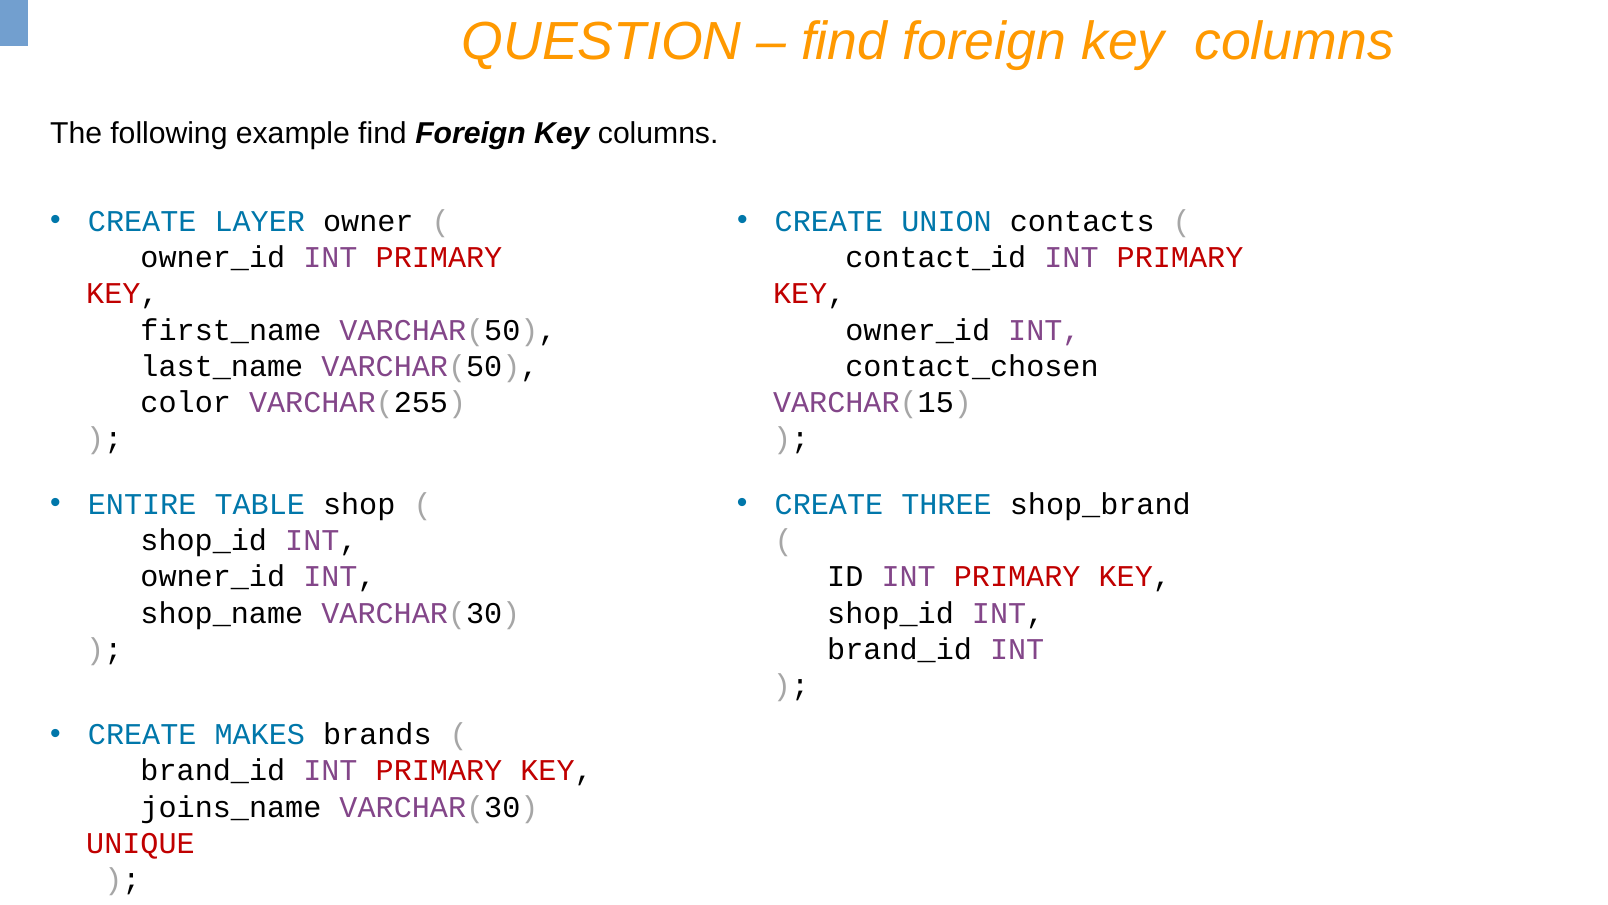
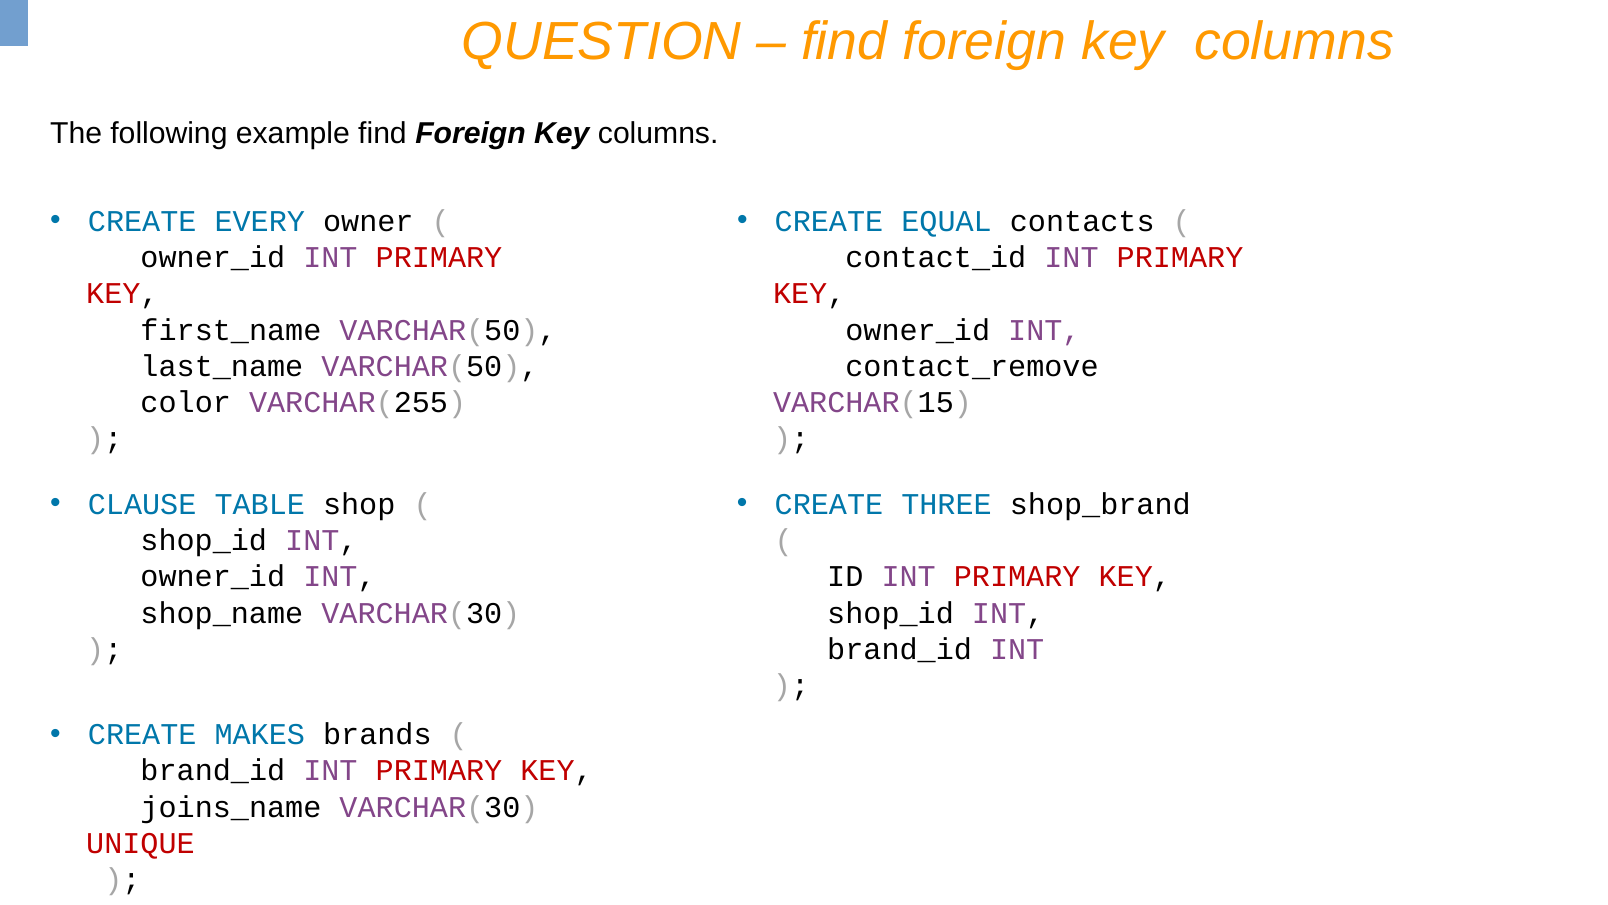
LAYER: LAYER -> EVERY (260, 222)
UNION: UNION -> EQUAL (947, 222)
contact_chosen: contact_chosen -> contact_remove (972, 366)
ENTIRE: ENTIRE -> CLAUSE (142, 504)
